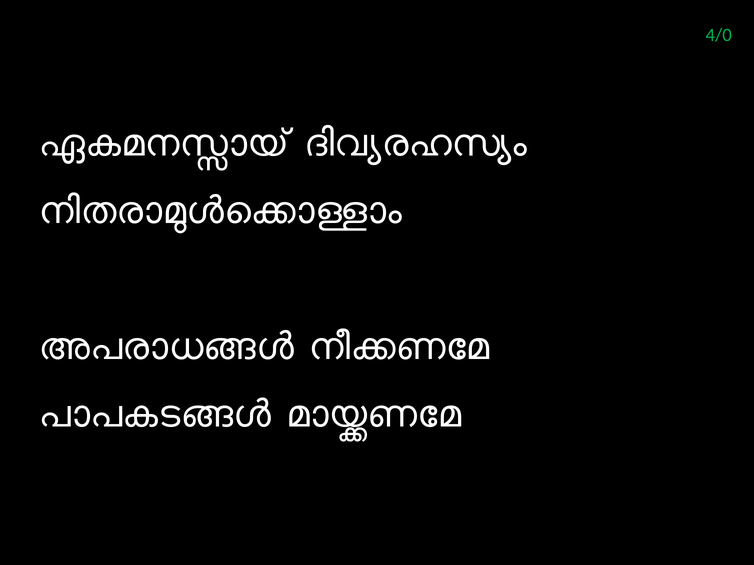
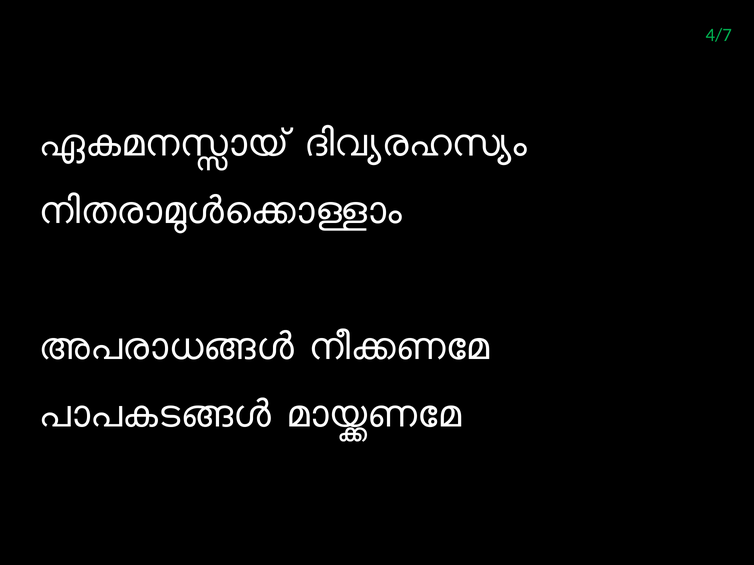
4/0: 4/0 -> 4/7 (719, 35)
